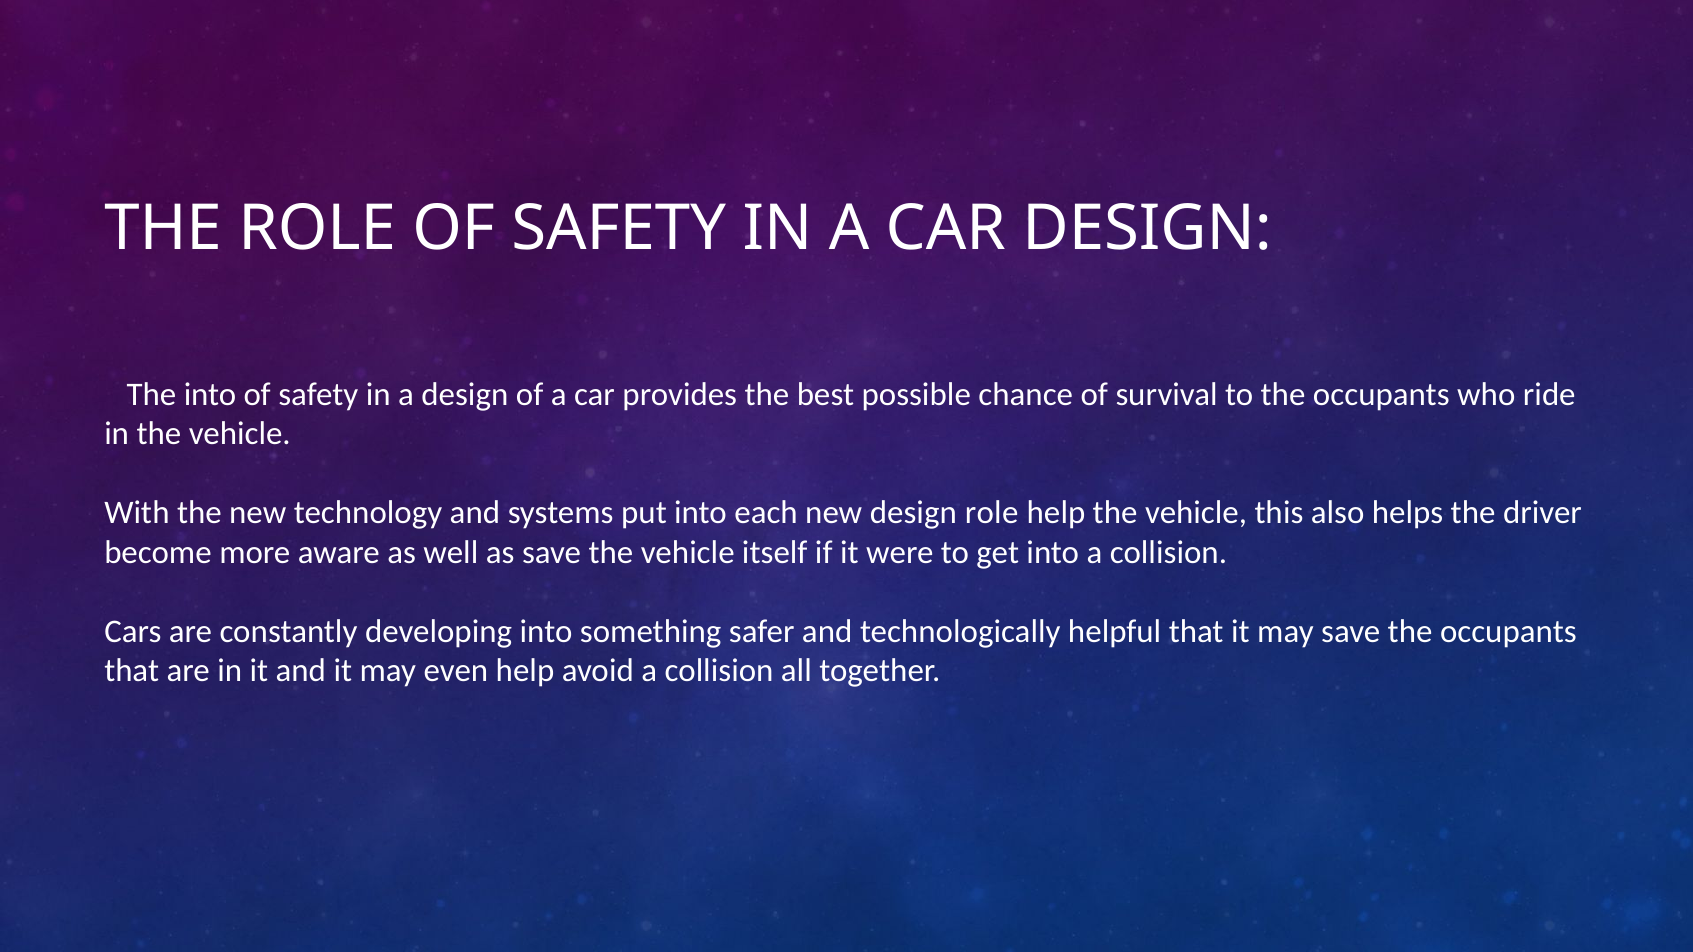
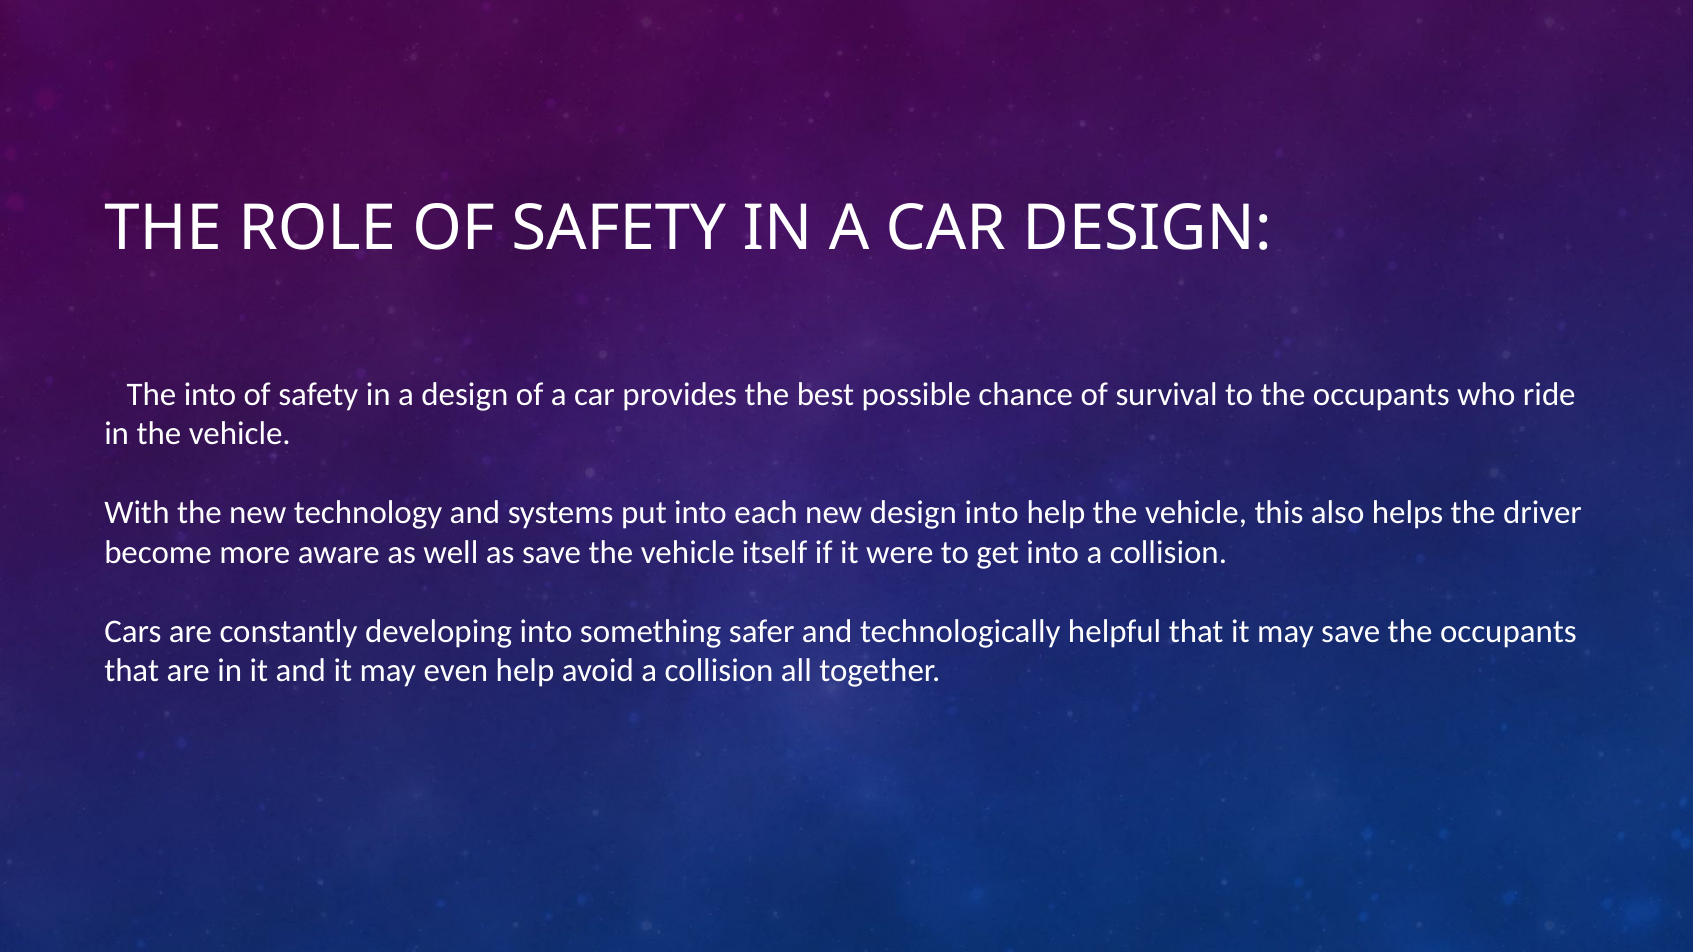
design role: role -> into (992, 513)
